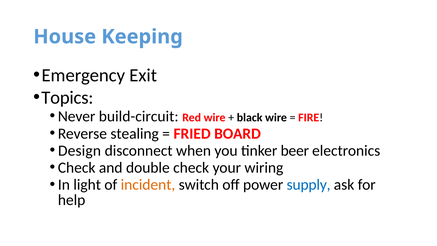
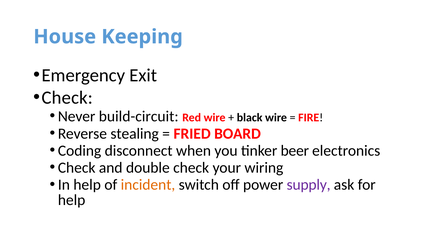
Topics: Topics -> Check (67, 98)
Design: Design -> Coding (80, 151)
In light: light -> help (87, 185)
supply colour: blue -> purple (309, 185)
